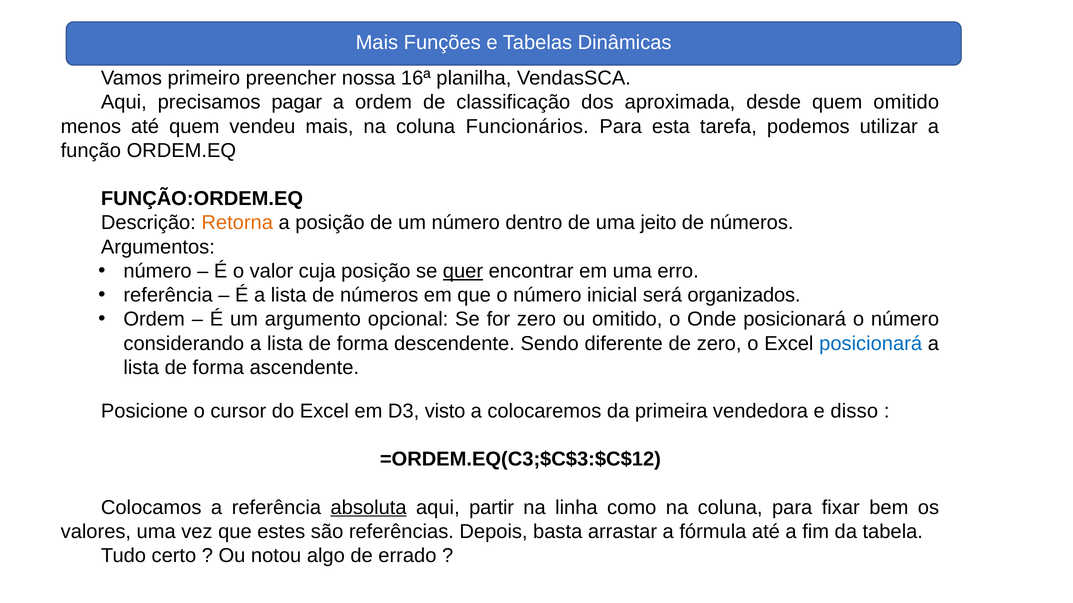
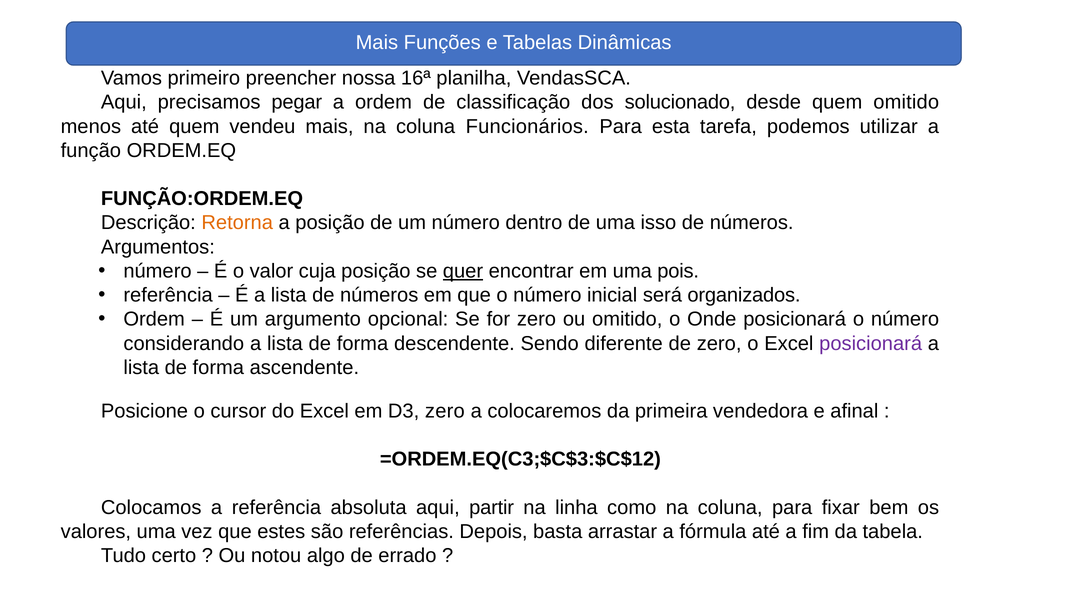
pagar: pagar -> pegar (297, 102)
aproximada: aproximada -> solucionado (680, 102)
jeito: jeito -> isso (658, 223)
erro: erro -> pois (678, 271)
posicionará colour: blue -> purple (871, 344)
D3 visto: visto -> zero (445, 411)
disso: disso -> afinal (854, 411)
absoluta underline: present -> none (369, 508)
